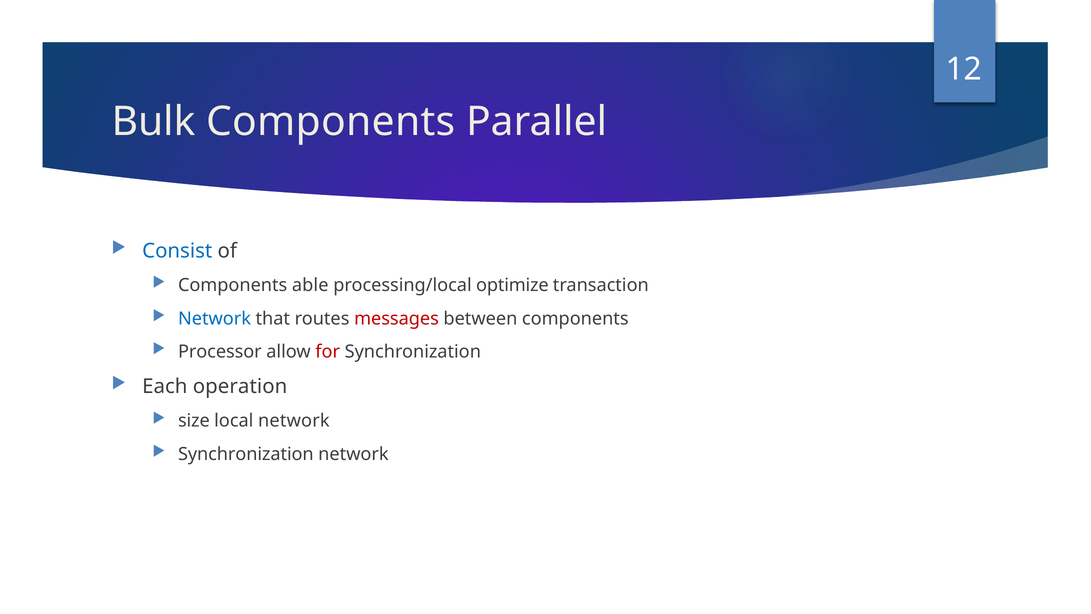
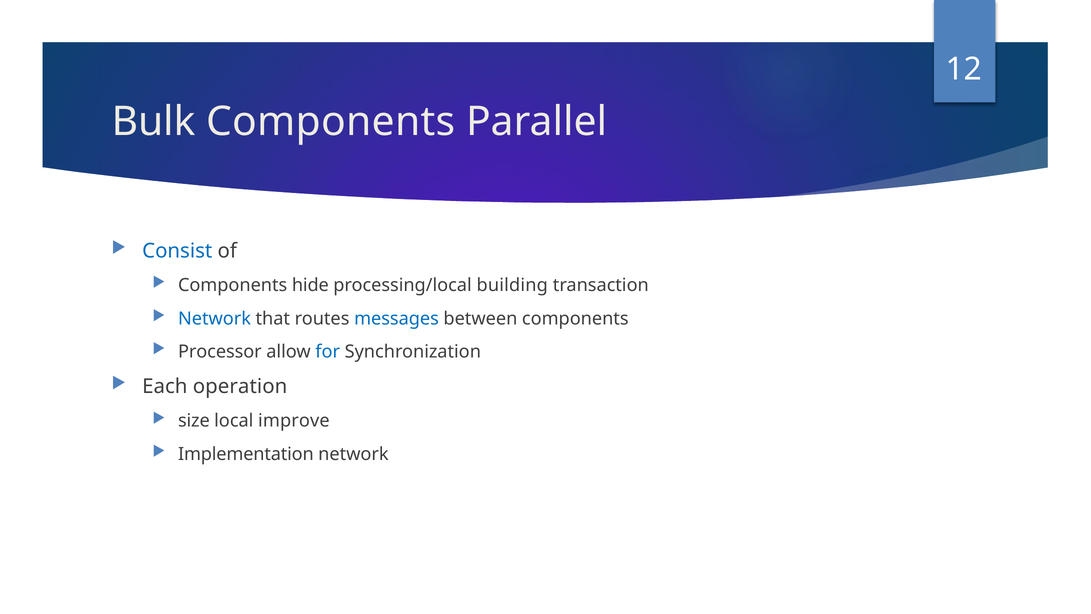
able: able -> hide (310, 285)
optimize: optimize -> building (512, 285)
messages colour: red -> blue (397, 318)
for colour: red -> blue (328, 352)
local network: network -> improve (294, 421)
Synchronization: Synchronization -> Implementation (246, 454)
